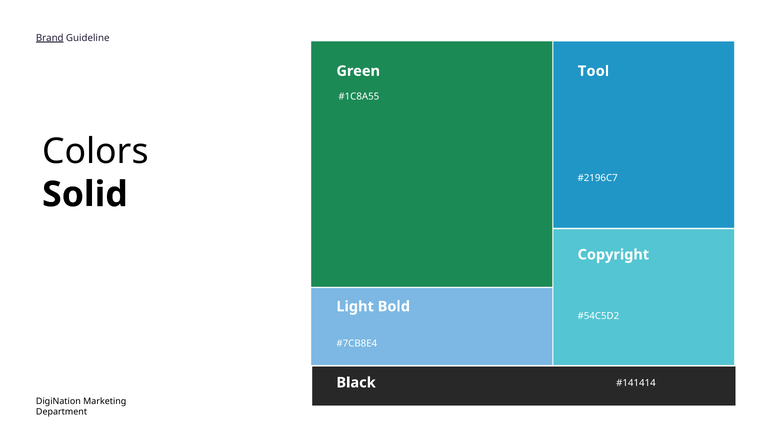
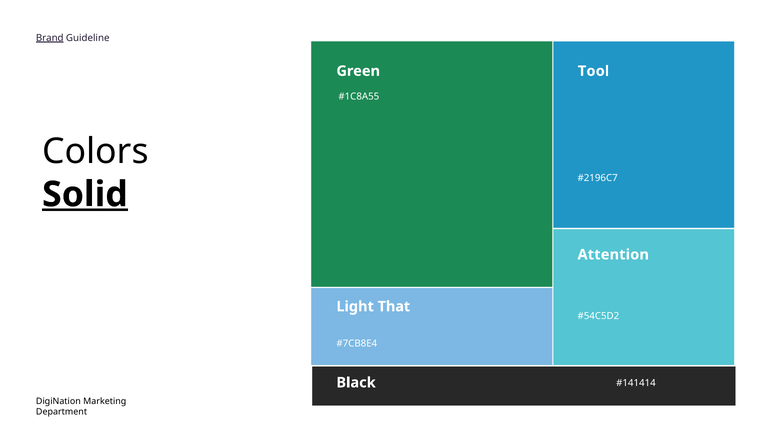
Solid underline: none -> present (85, 195)
Copyright: Copyright -> Attention (613, 255)
Bold: Bold -> That (394, 307)
